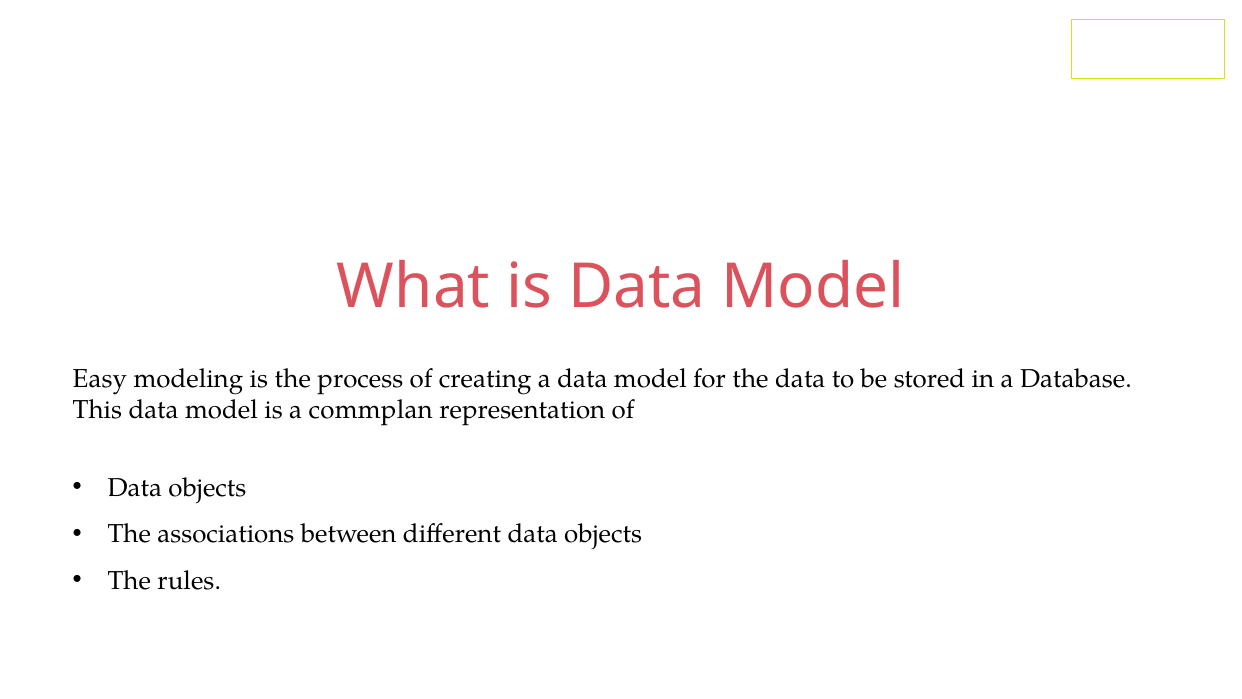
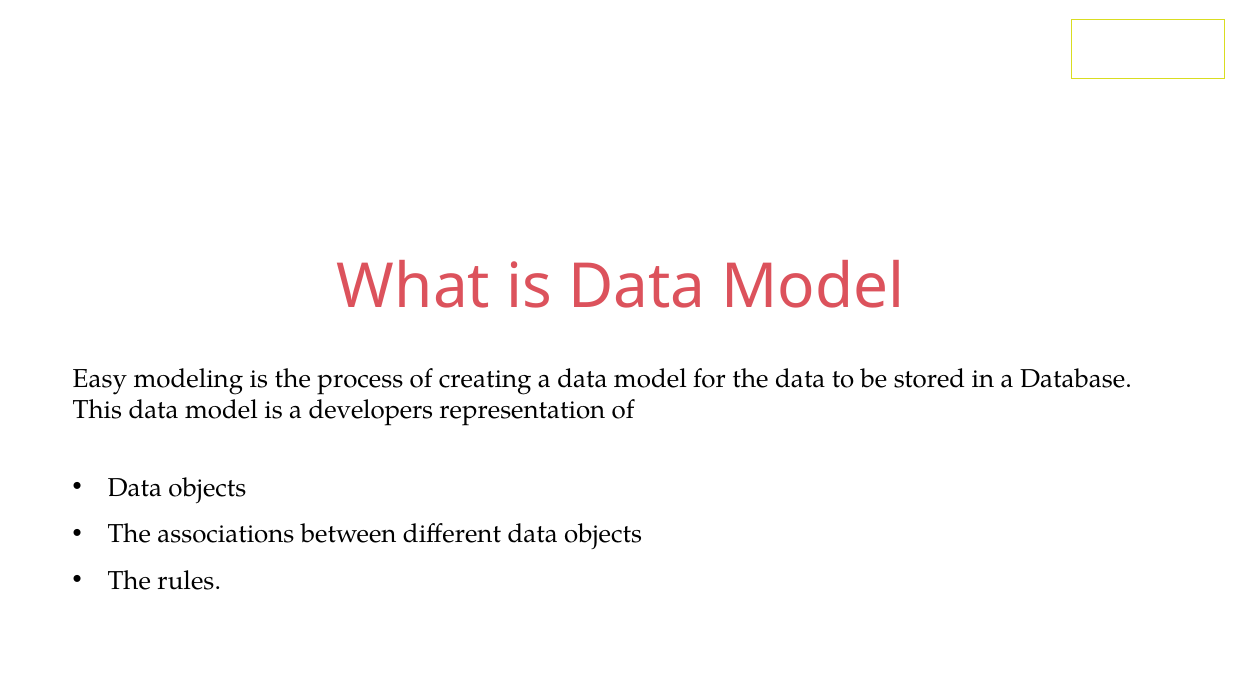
commplan: commplan -> developers (371, 410)
